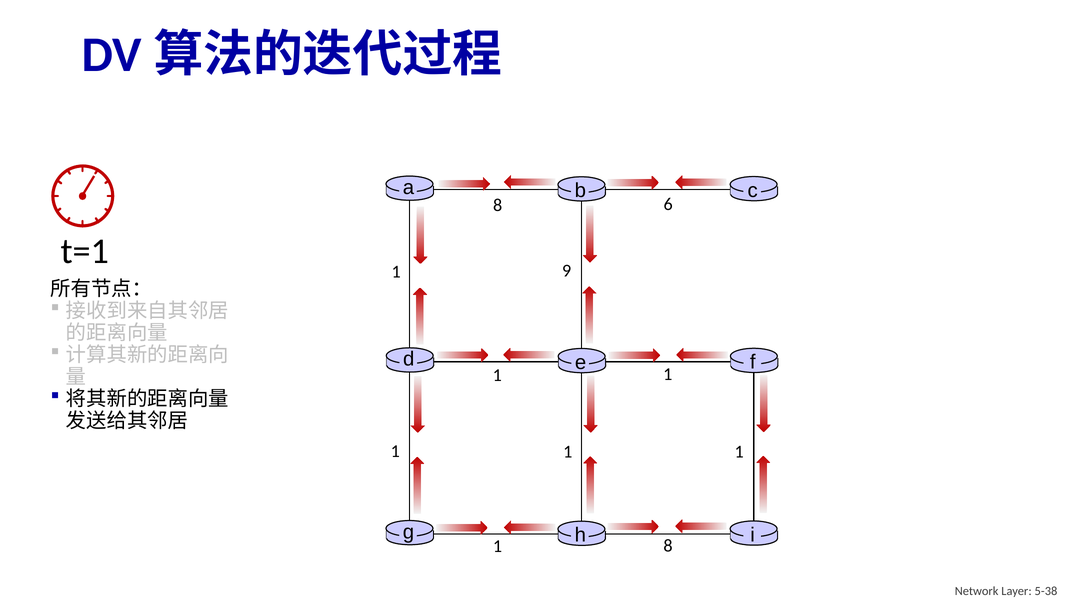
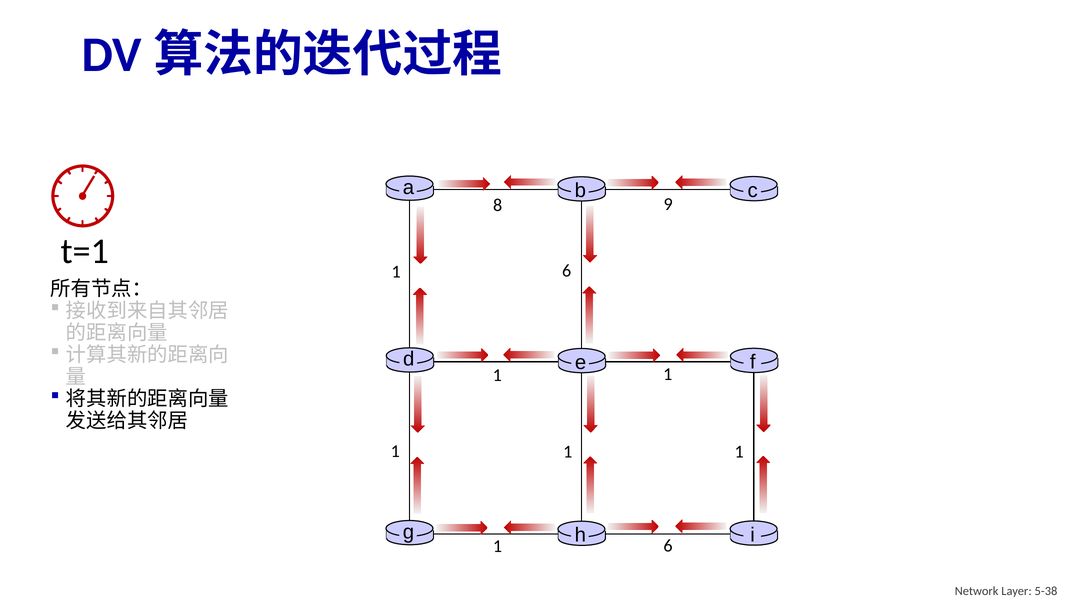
6: 6 -> 9 (668, 204)
9: 9 -> 6 (567, 271)
8: 8 -> 6 (668, 546)
